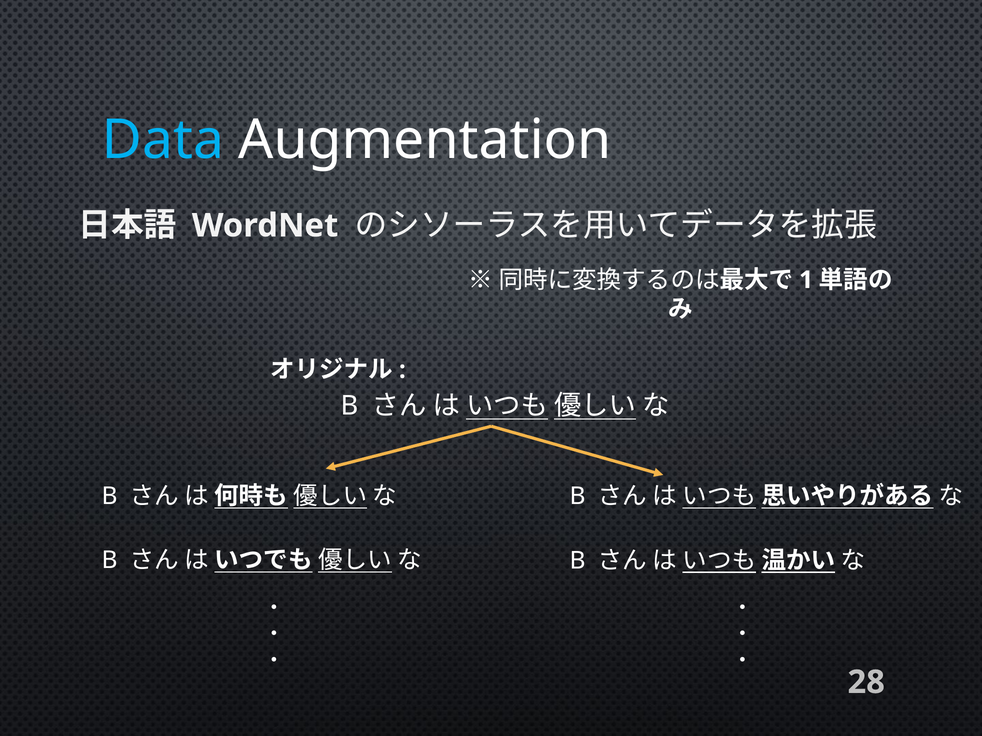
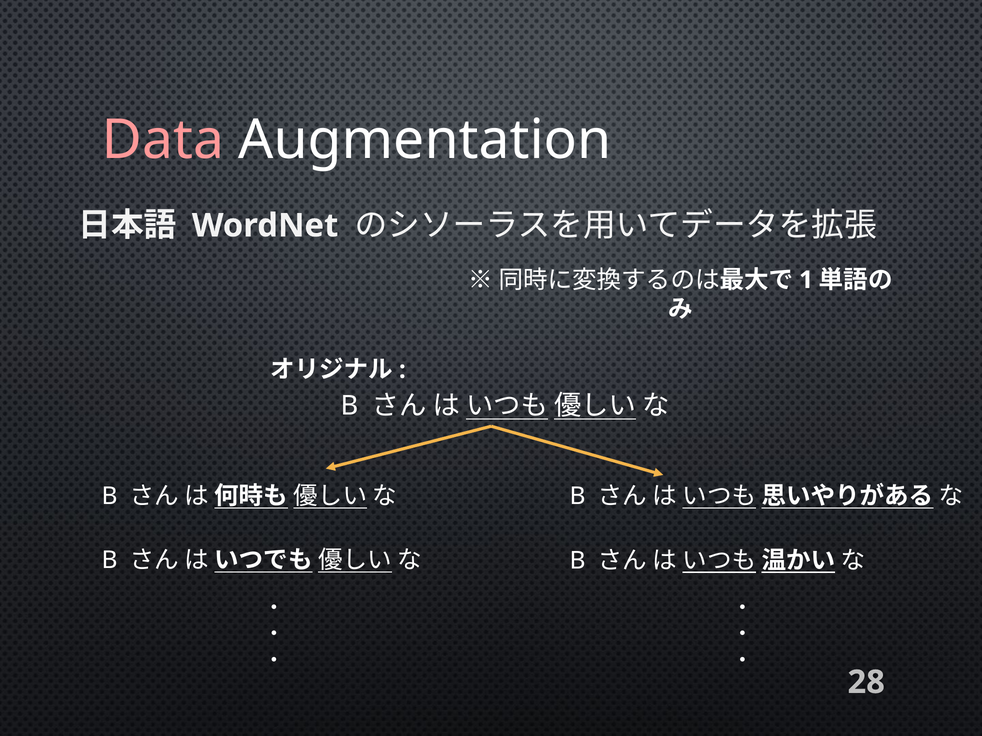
Data colour: light blue -> pink (163, 140)
